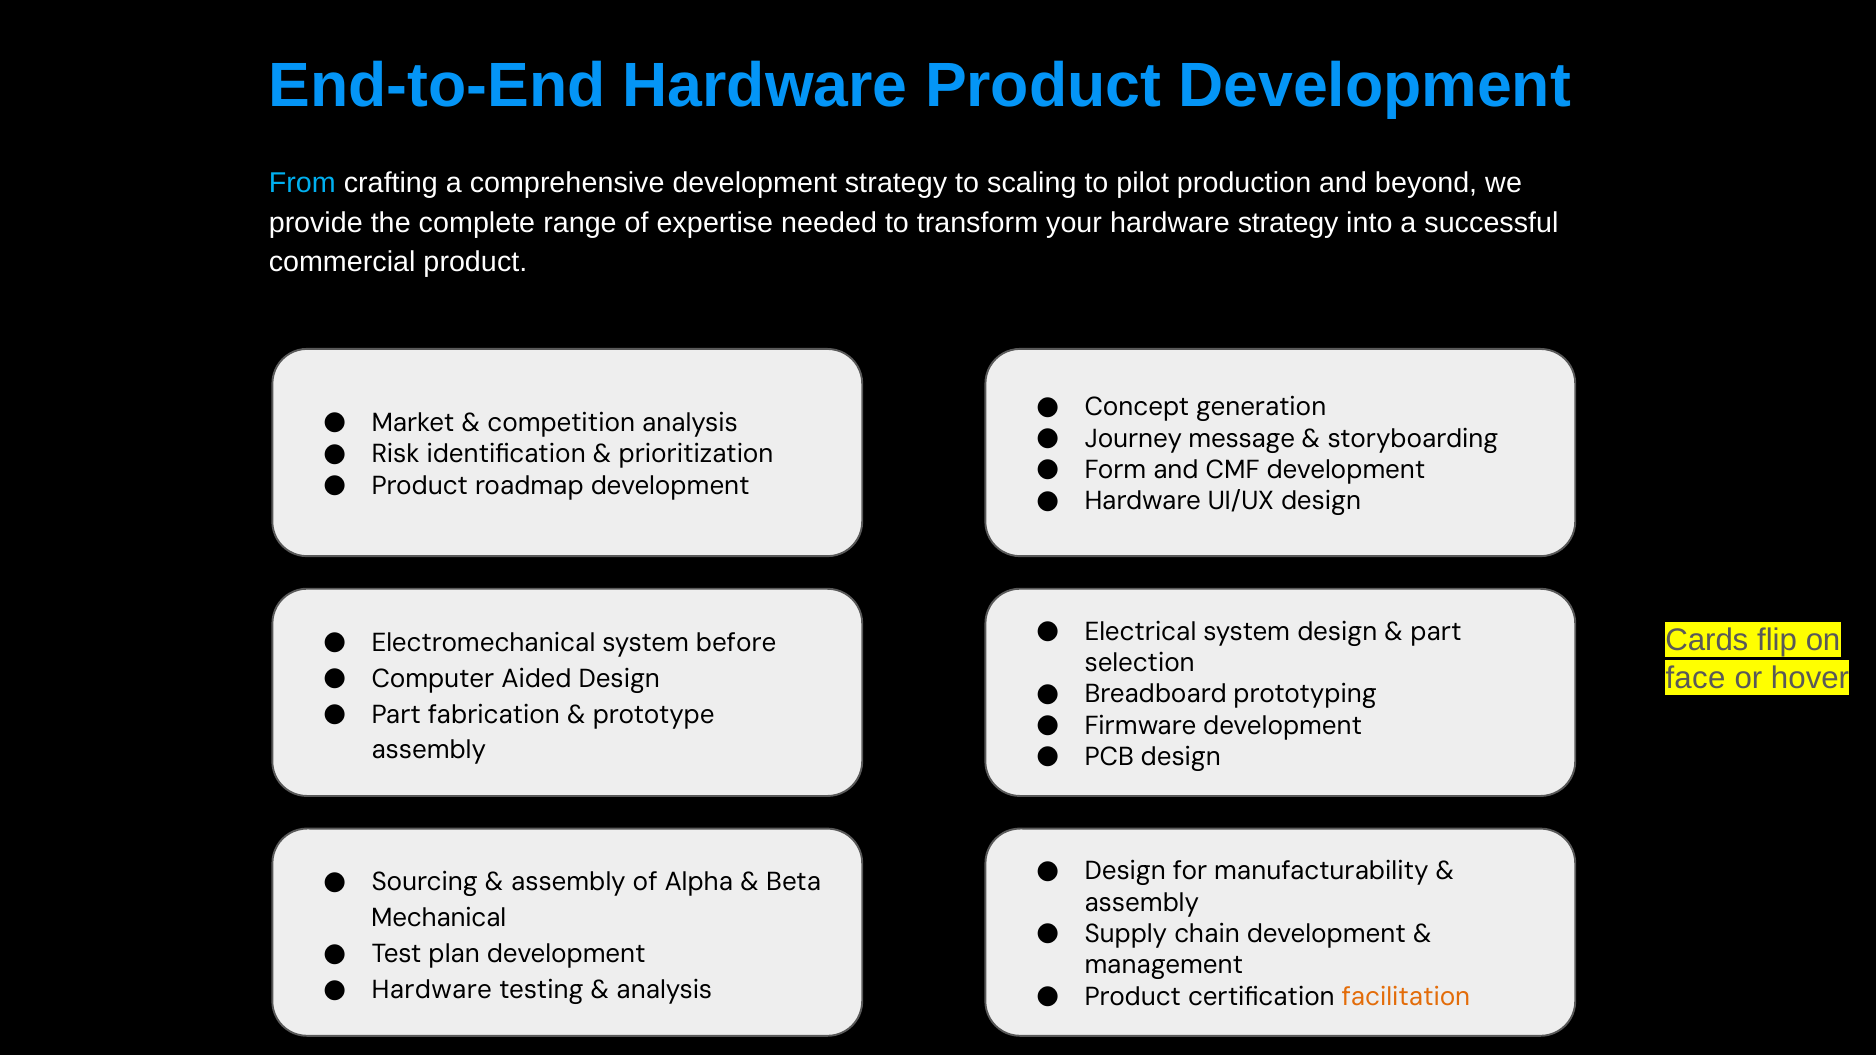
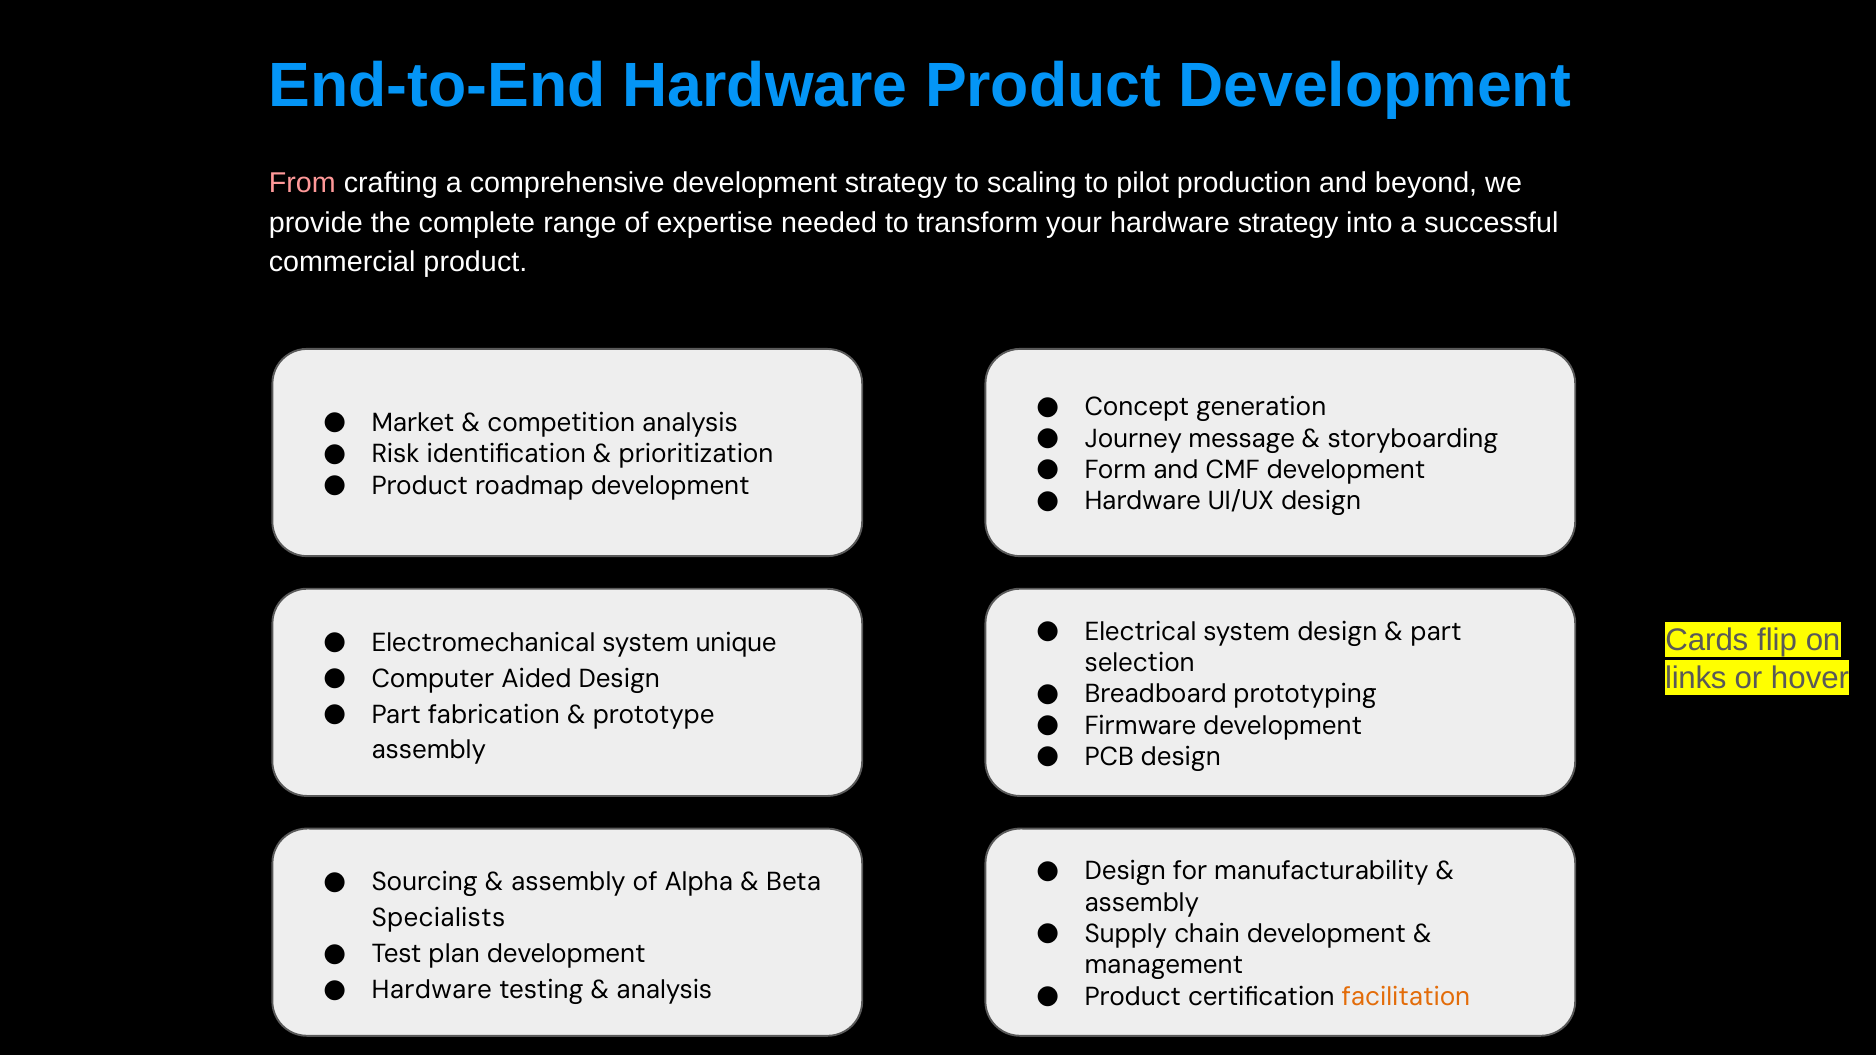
From colour: light blue -> pink (302, 183)
before: before -> unique (736, 643)
face: face -> links (1696, 678)
Mechanical: Mechanical -> Specialists (438, 919)
